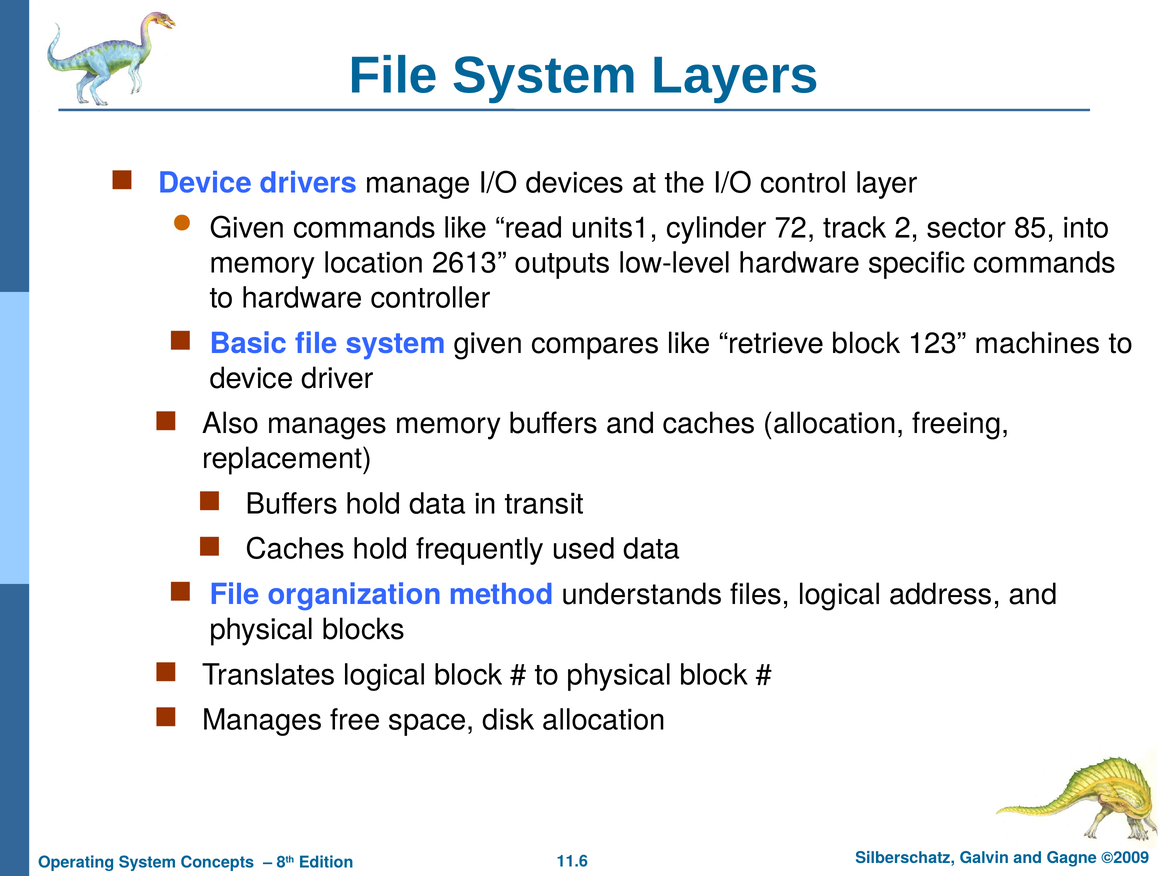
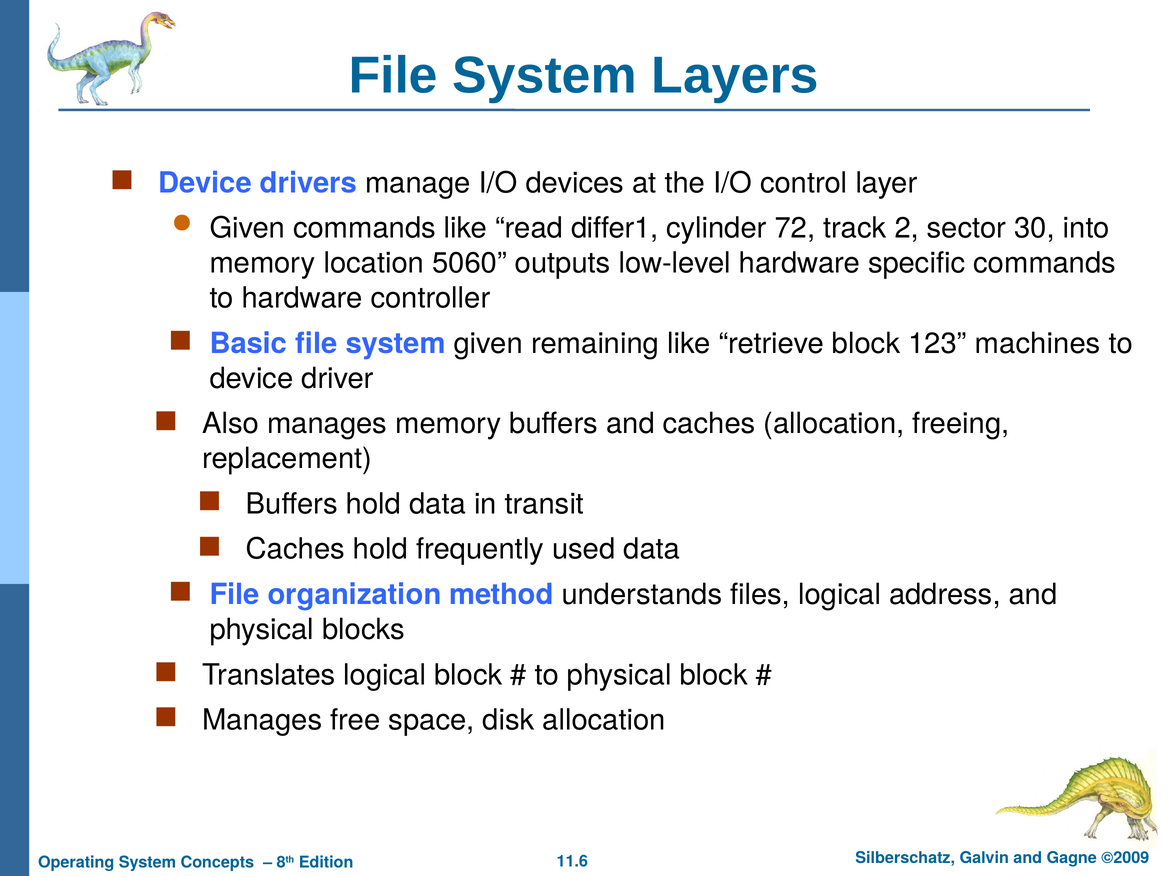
units1: units1 -> differ1 (615, 228)
85: 85 -> 30 (1034, 228)
2613: 2613 -> 5060 (470, 263)
compares: compares -> remaining (595, 344)
